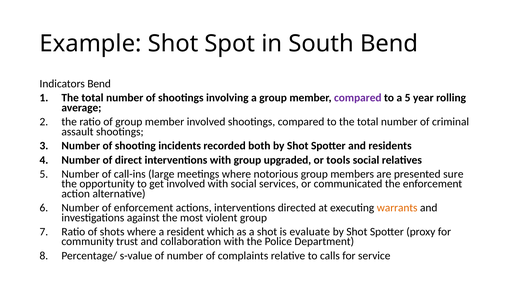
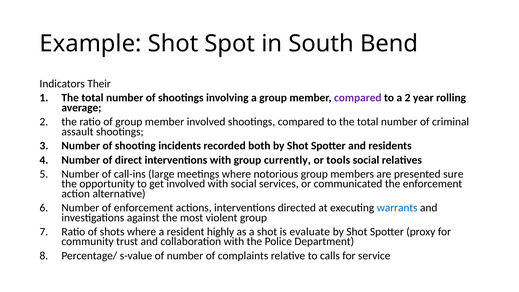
Indicators Bend: Bend -> Their (99, 84)
a 5: 5 -> 2 (408, 98)
upgraded: upgraded -> currently (287, 160)
warrants colour: orange -> blue (397, 208)
which: which -> highly (221, 232)
